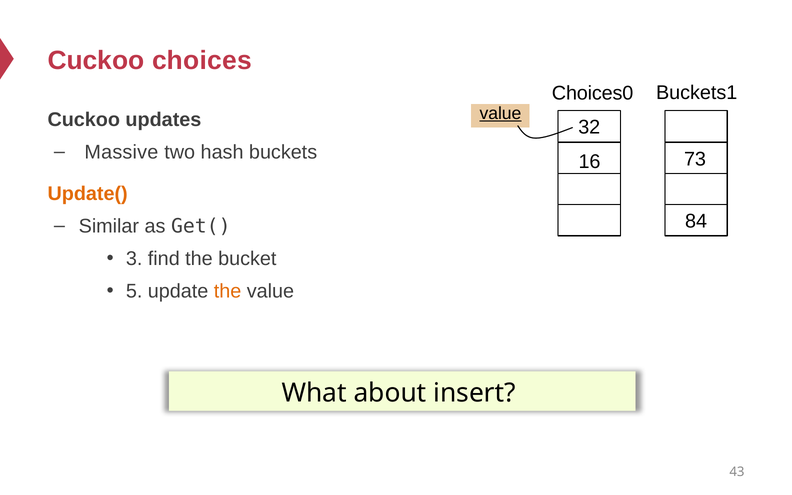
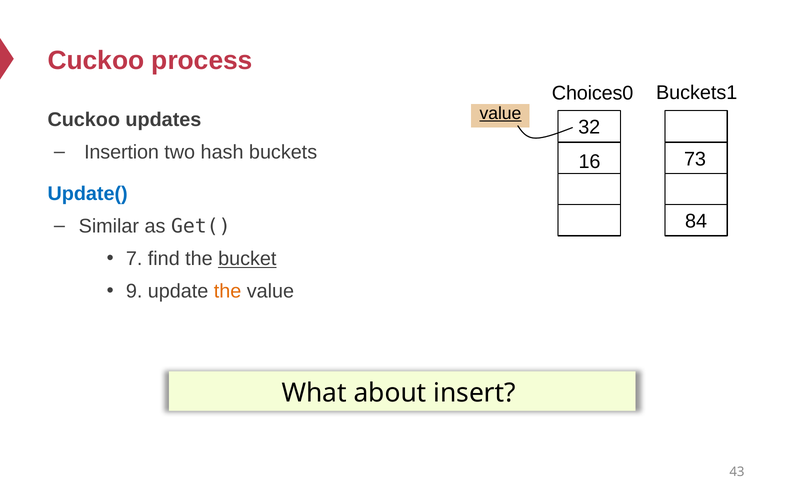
choices: choices -> process (202, 61)
Massive: Massive -> Insertion (122, 152)
Update( colour: orange -> blue (88, 194)
3: 3 -> 7 (134, 259)
bucket underline: none -> present (247, 259)
5: 5 -> 9 (134, 291)
